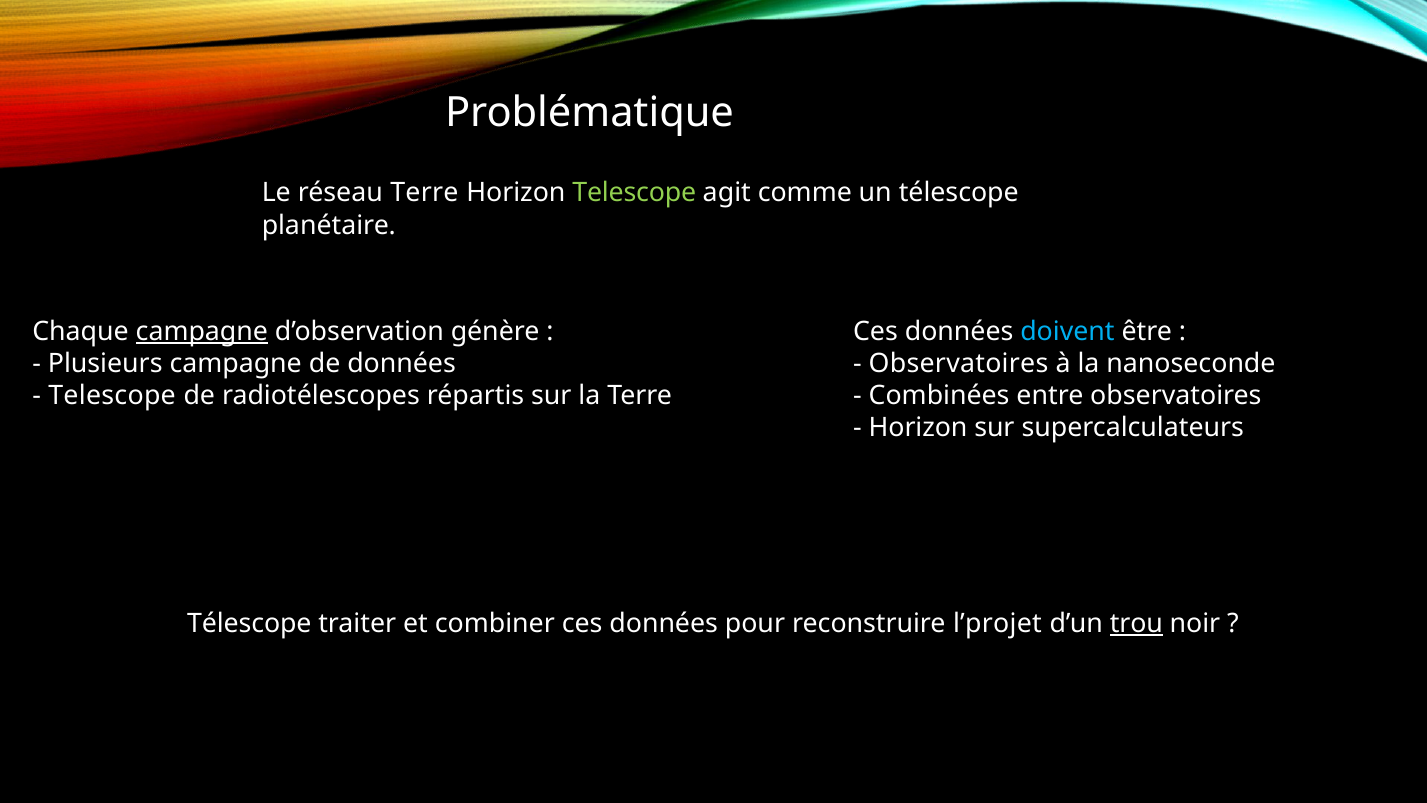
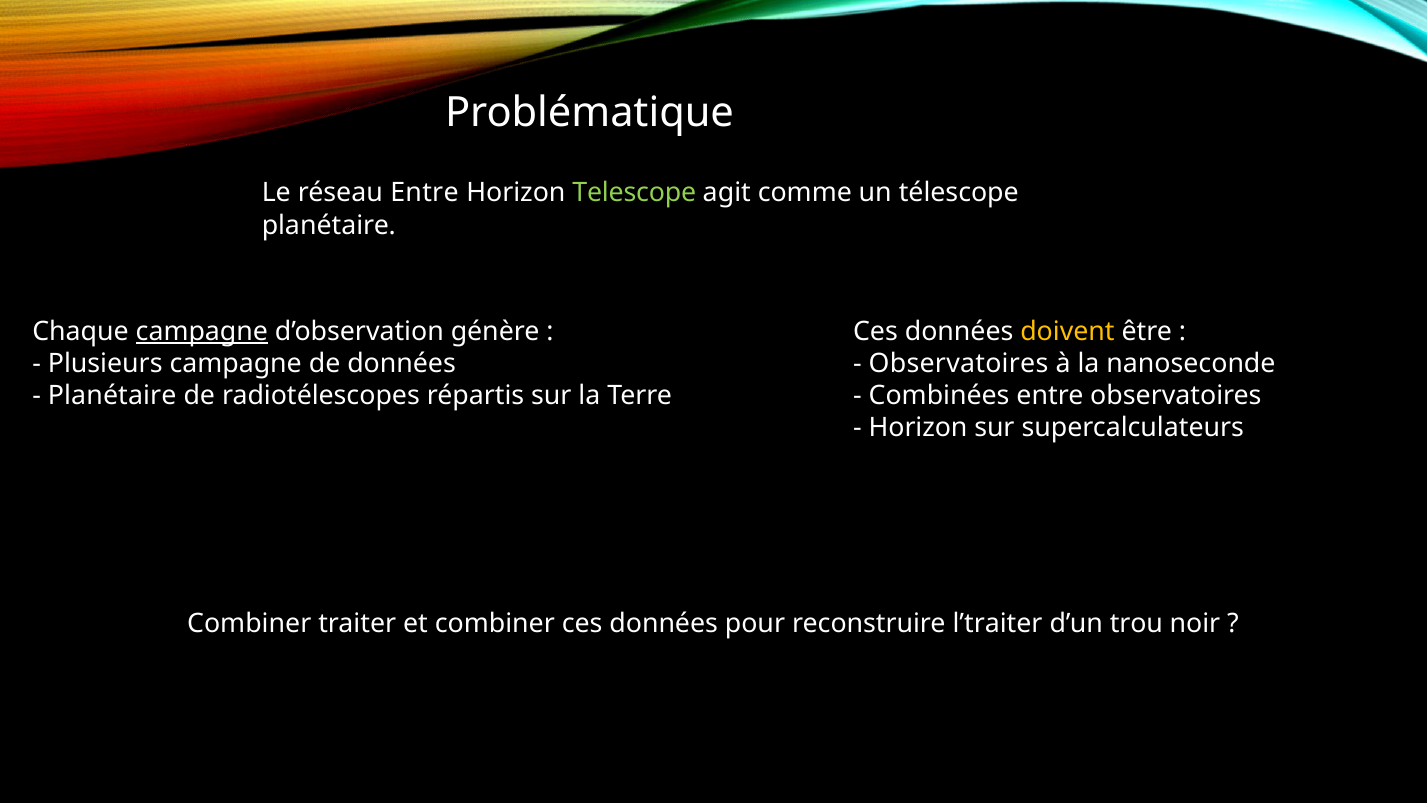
réseau Terre: Terre -> Entre (424, 193)
doivent colour: light blue -> yellow (1067, 331)
Telescope: Telescope -> Planétaire (112, 396)
Télescope: Télescope -> Combiner (249, 623)
l’projet: l’projet -> l’traiter (998, 623)
trou underline: present -> none (1136, 623)
